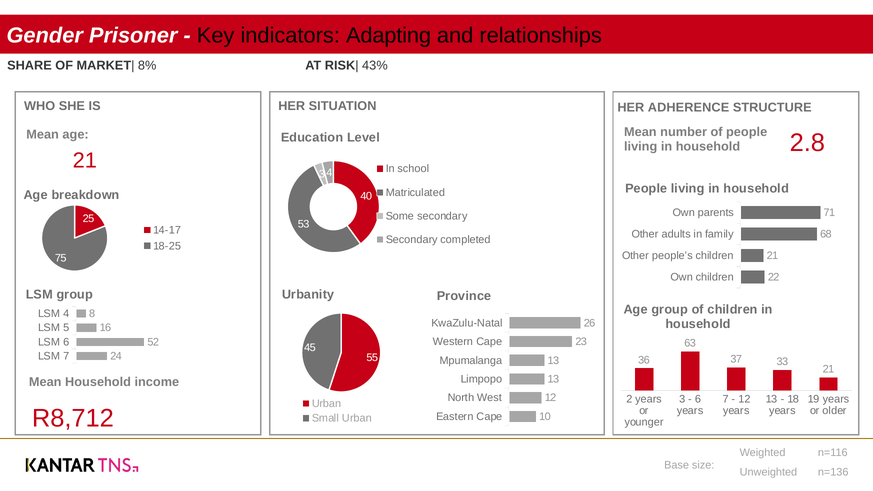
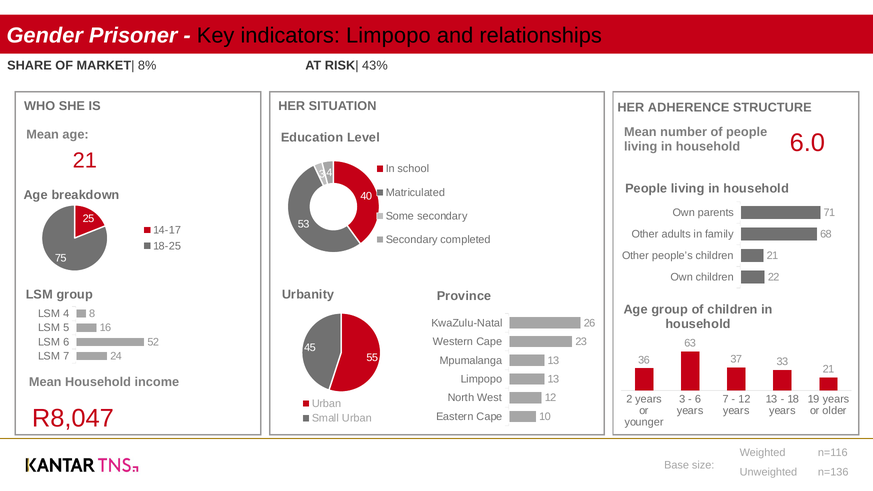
indicators Adapting: Adapting -> Limpopo (388, 36)
2.8: 2.8 -> 6.0 (807, 143)
R8,712: R8,712 -> R8,047 (73, 418)
